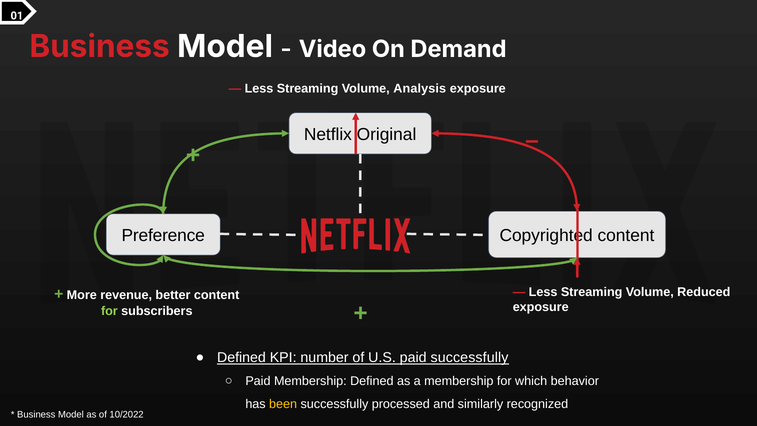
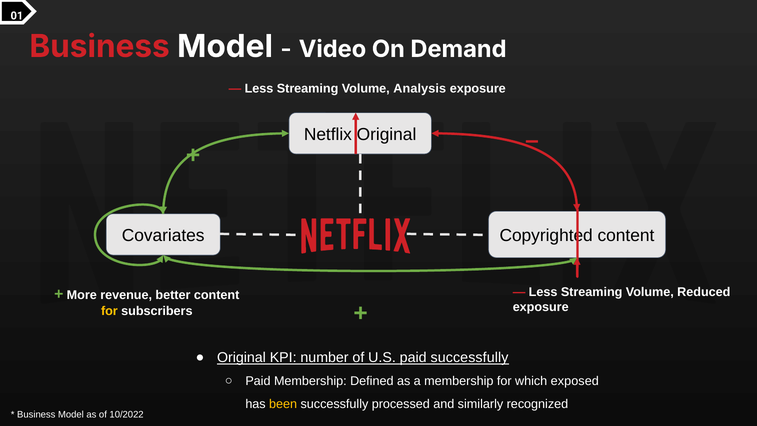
Preference: Preference -> Covariates (163, 236)
for colour: light green -> yellow (109, 311)
Defined: Defined -> Original (241, 358)
behavior: behavior -> exposed (575, 381)
